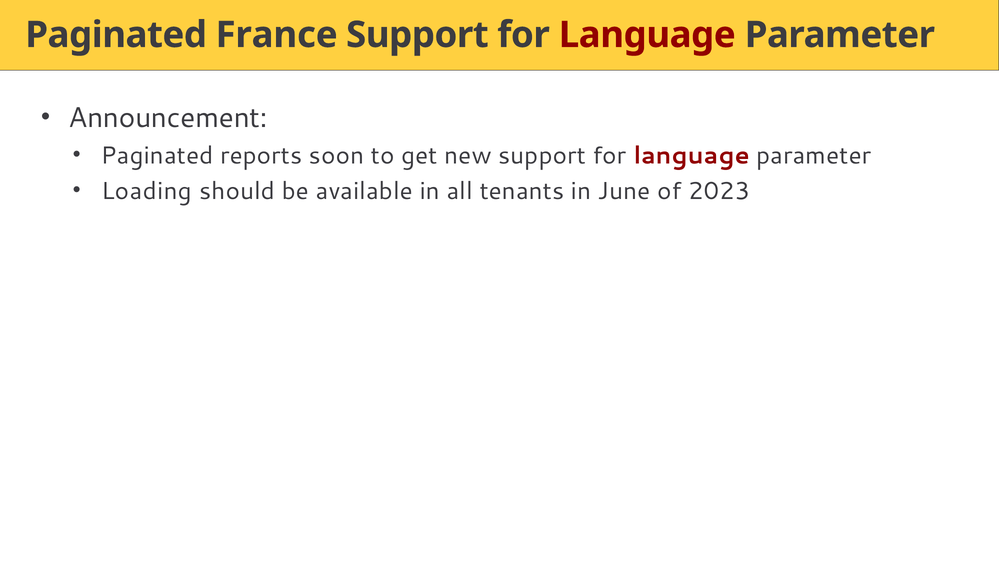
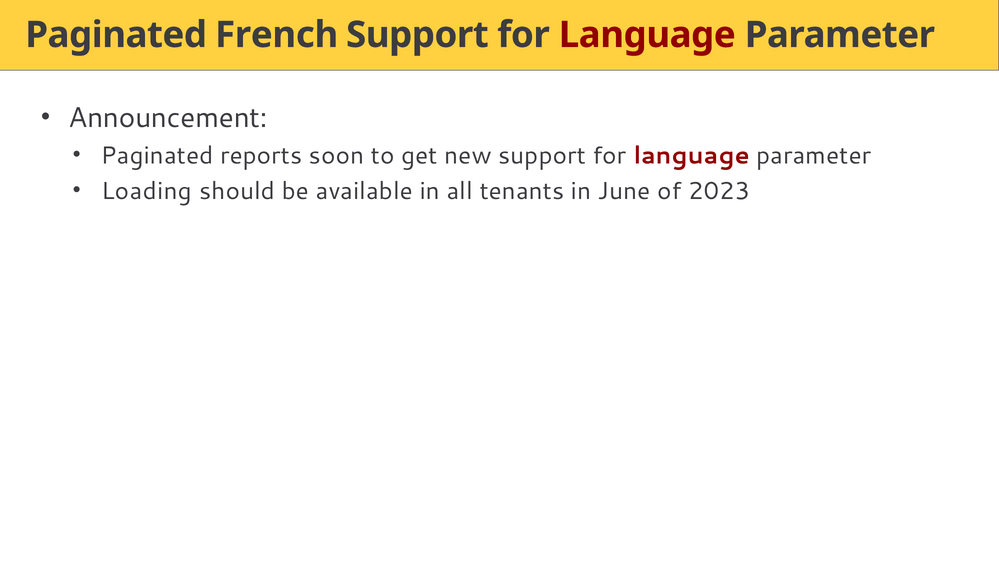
France: France -> French (277, 35)
